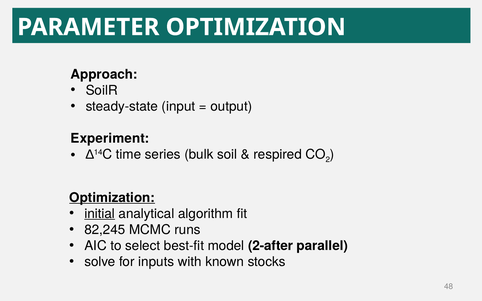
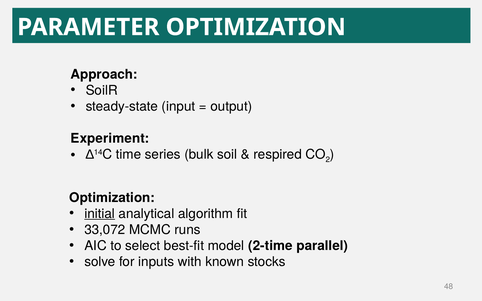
Optimization underline: present -> none (112, 198)
82,245: 82,245 -> 33,072 (105, 230)
2-after: 2-after -> 2-time (270, 246)
